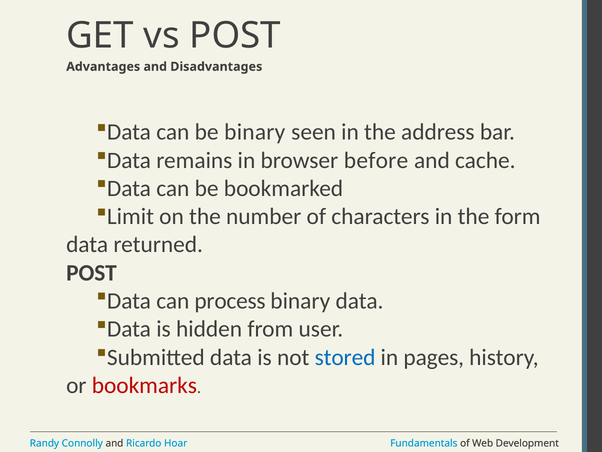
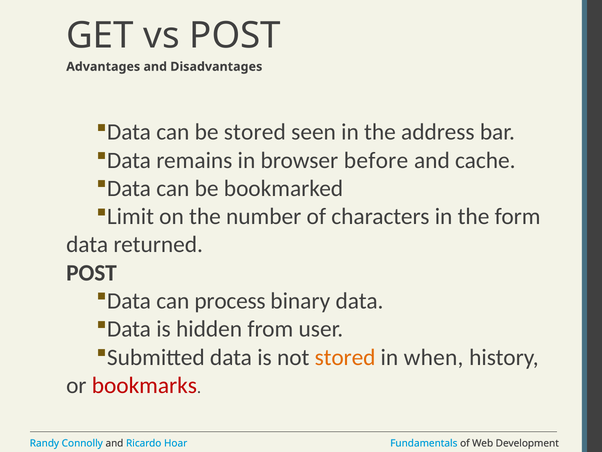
be binary: binary -> stored (255, 132)
stored colour: blue -> orange (345, 357)
pages: pages -> when (434, 357)
